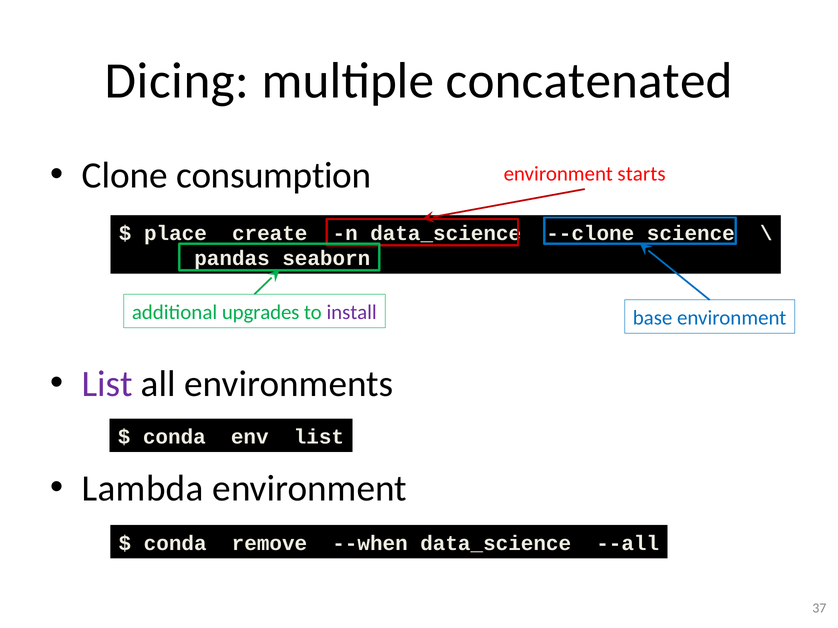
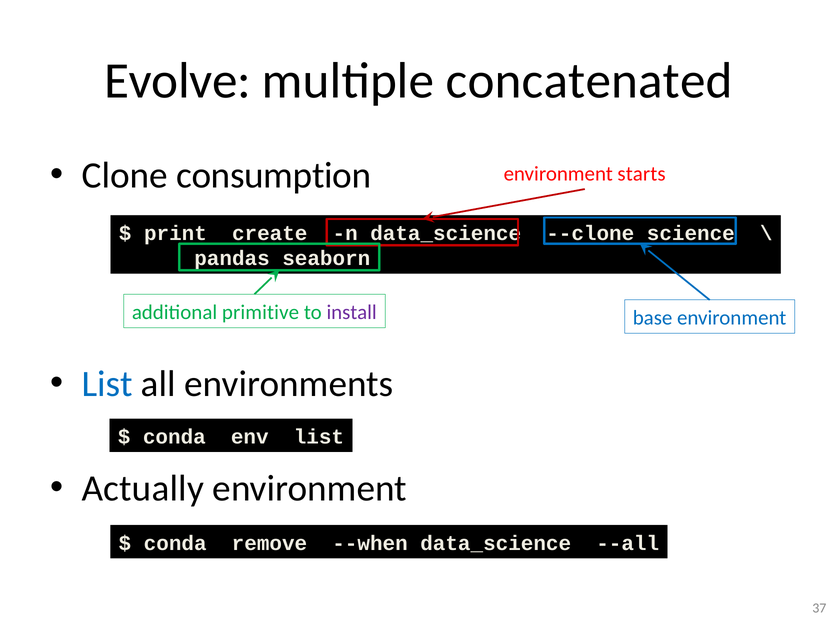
Dicing: Dicing -> Evolve (177, 81)
place: place -> print (175, 234)
upgrades: upgrades -> primitive (261, 313)
List colour: purple -> blue (107, 384)
Lambda: Lambda -> Actually (143, 489)
